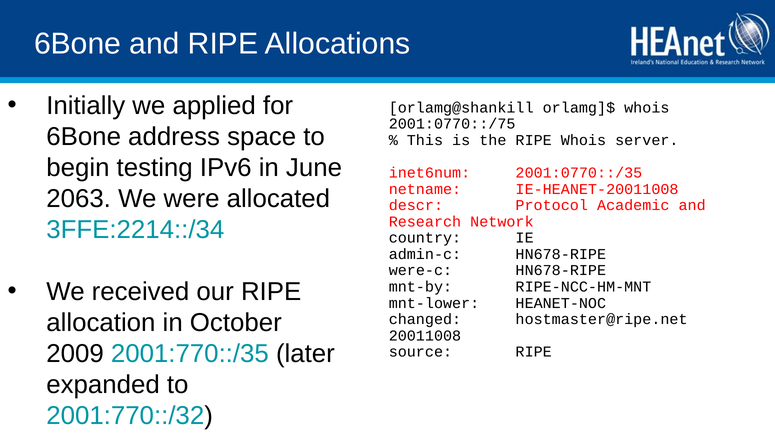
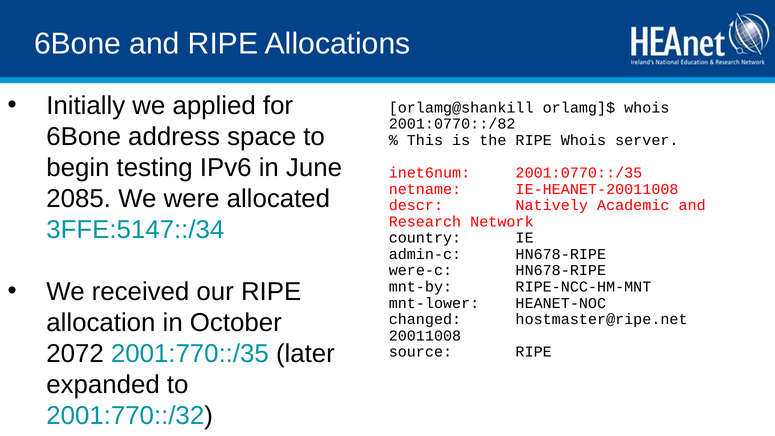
2001:0770::/75: 2001:0770::/75 -> 2001:0770::/82 (452, 124)
2063: 2063 -> 2085 (79, 199)
Protocol: Protocol -> Natively (552, 205)
3FFE:2214::/34: 3FFE:2214::/34 -> 3FFE:5147::/34 (135, 230)
2009: 2009 -> 2072 (75, 354)
